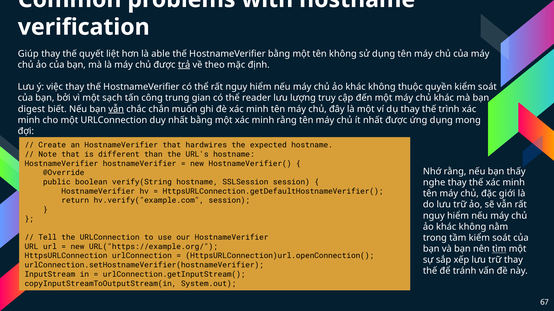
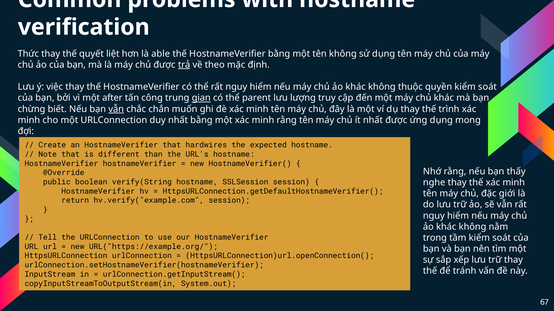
Giúp: Giúp -> Thức (28, 54)
sạch: sạch -> after (112, 98)
gian underline: none -> present (201, 98)
reader: reader -> parent (257, 98)
digest: digest -> chừng (32, 109)
tìm underline: present -> none (499, 249)
